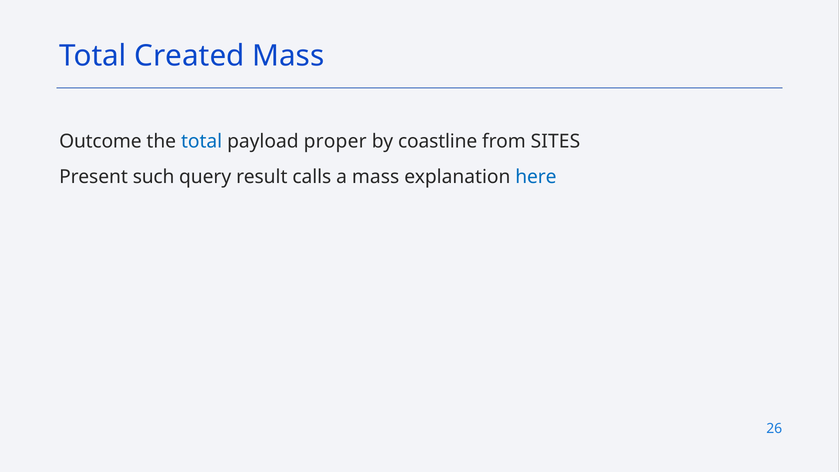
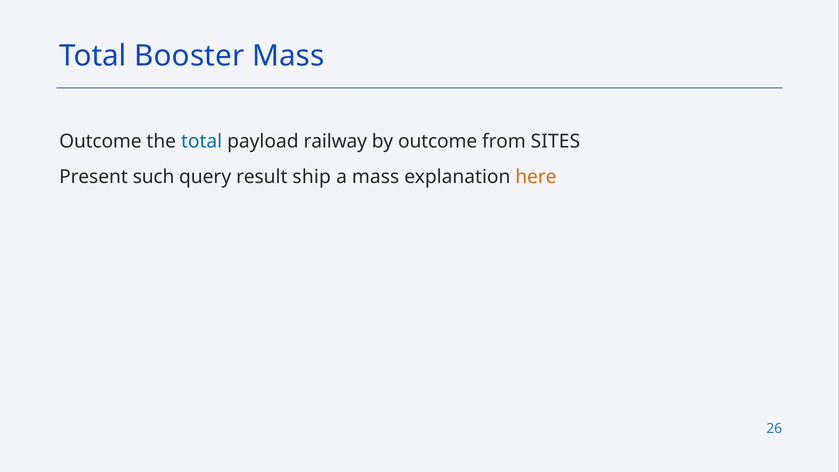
Created: Created -> Booster (189, 56)
proper: proper -> railway (335, 142)
by coastline: coastline -> outcome (438, 142)
calls: calls -> ship (312, 177)
here colour: blue -> orange (536, 177)
